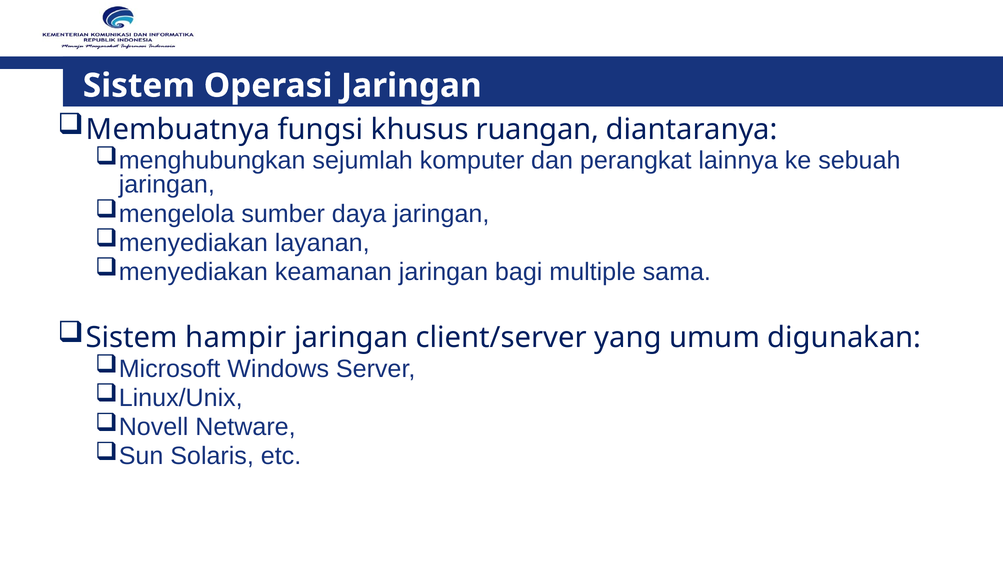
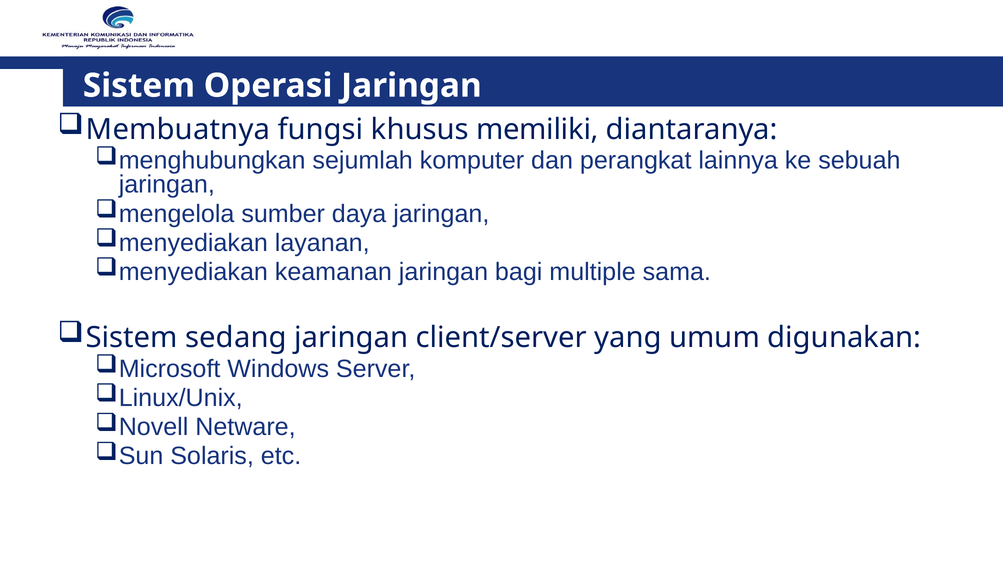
ruangan: ruangan -> memiliki (537, 129)
hampir: hampir -> sedang (236, 338)
